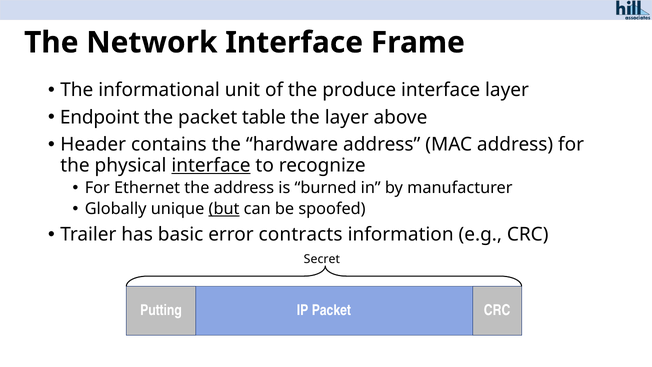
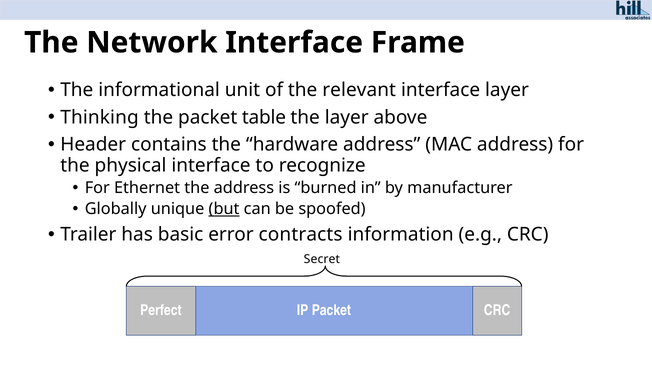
produce: produce -> relevant (359, 90)
Endpoint: Endpoint -> Thinking (100, 117)
interface underline: present -> none (211, 165)
Putting: Putting -> Perfect (161, 310)
